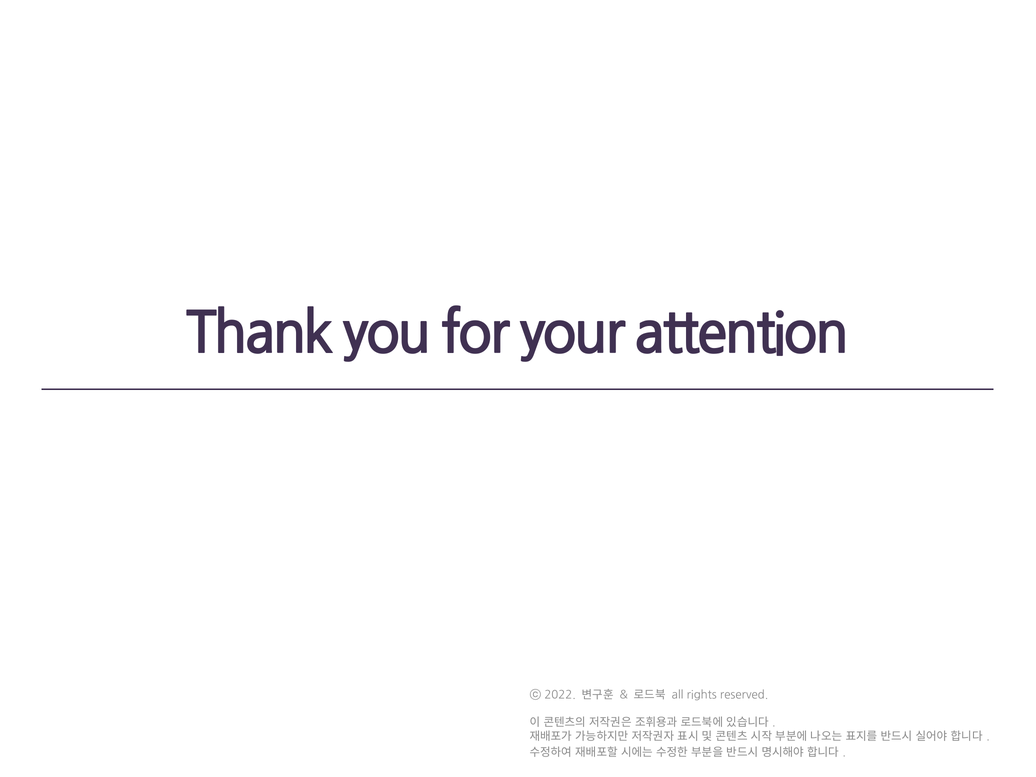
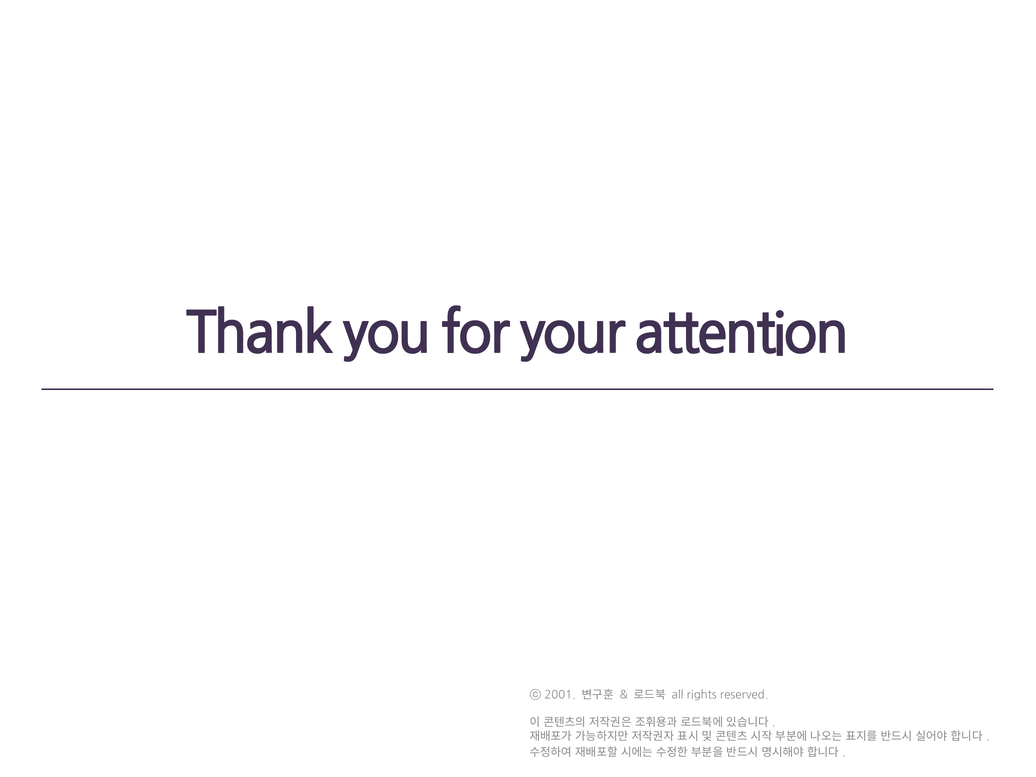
2022: 2022 -> 2001 (560, 695)
